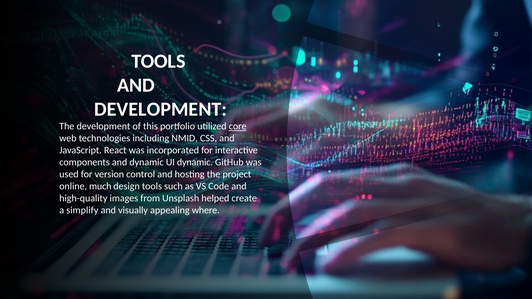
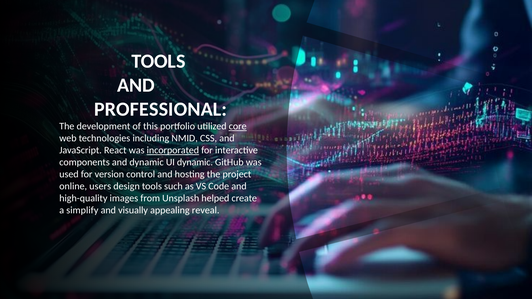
DEVELOPMENT: DEVELOPMENT -> PROFESSIONAL (161, 109)
incorporated underline: none -> present (173, 150)
much: much -> users (100, 186)
where: where -> reveal (206, 210)
